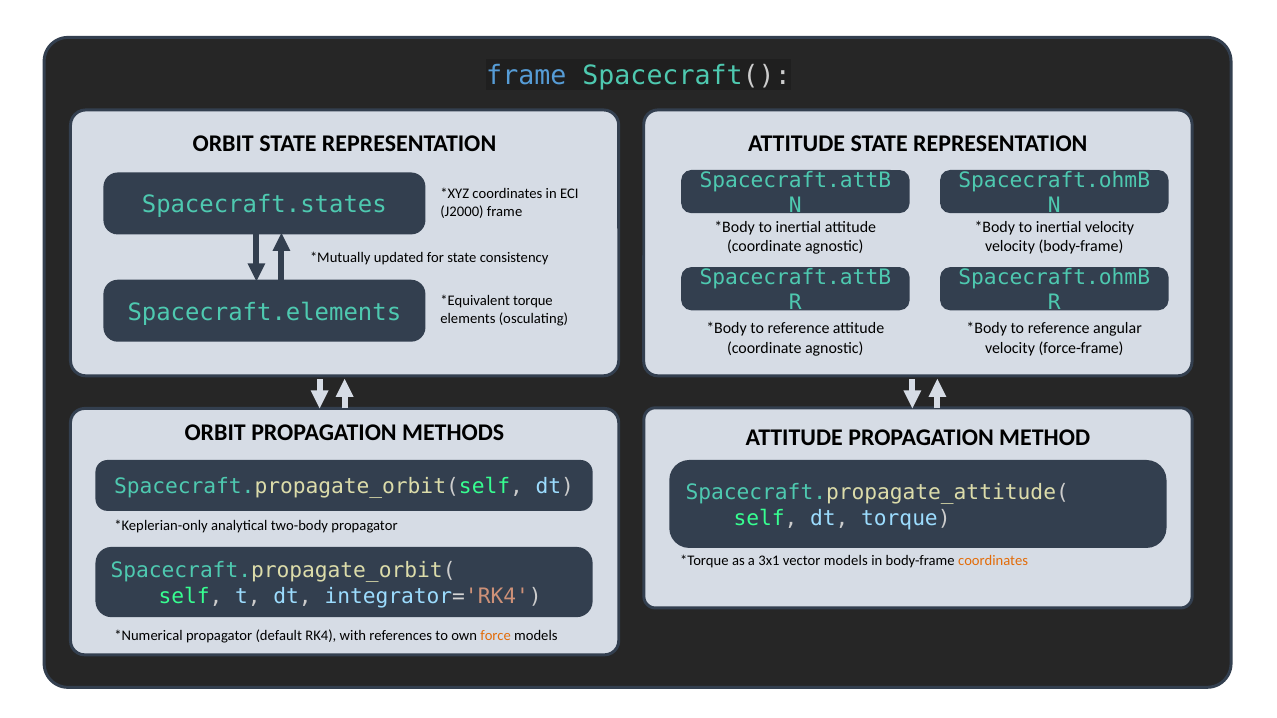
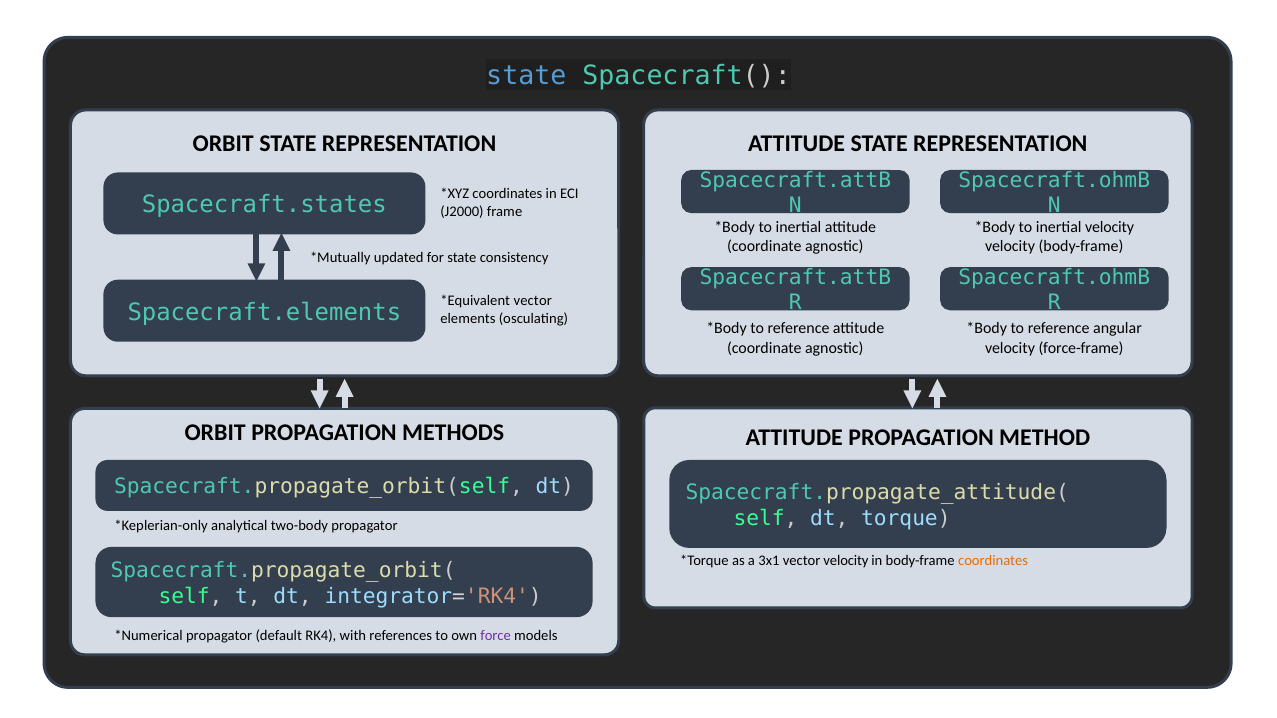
frame: frame -> state (526, 75)
torque: torque -> vector (533, 301)
vector models: models -> velocity (846, 561)
force colour: orange -> purple (496, 636)
